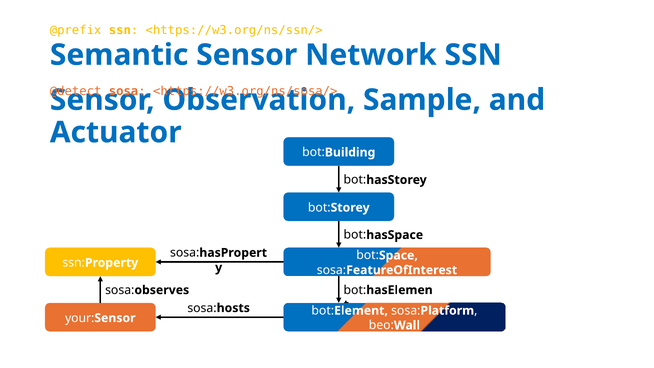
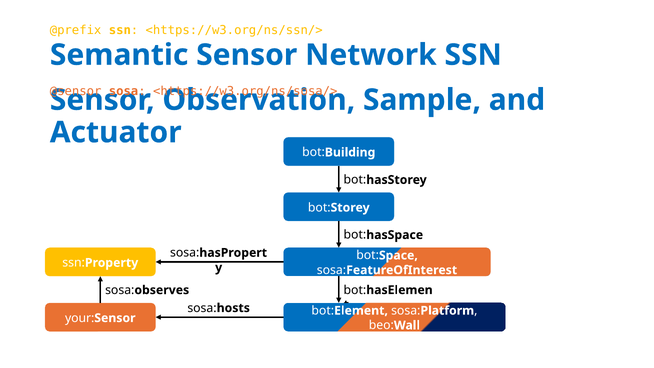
@detect: @detect -> @sensor (76, 91)
